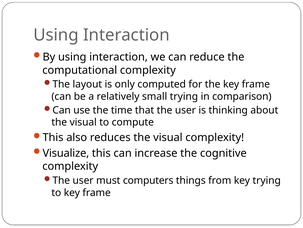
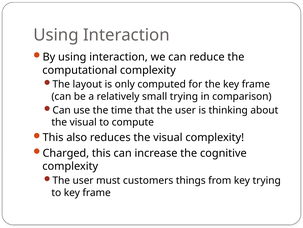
Visualize: Visualize -> Charged (66, 153)
computers: computers -> customers (148, 180)
